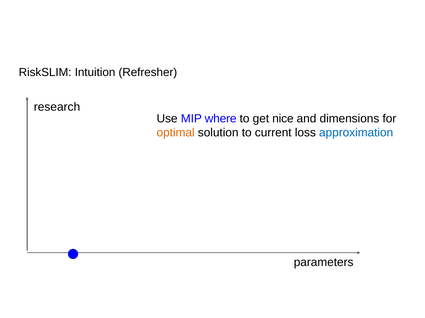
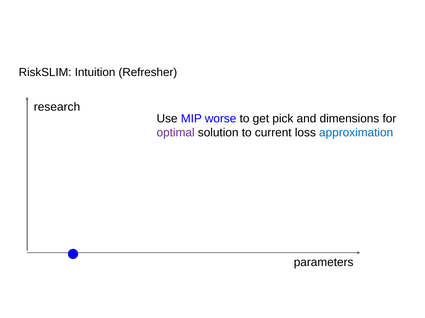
where: where -> worse (221, 119)
nice: nice -> pick (283, 119)
optimal colour: orange -> purple (176, 133)
